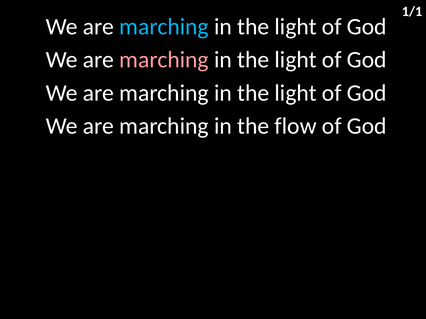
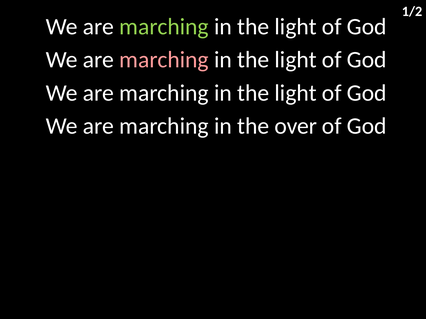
1/1: 1/1 -> 1/2 (412, 12)
marching colour: light blue -> light green (164, 27)
flow: flow -> over (296, 126)
